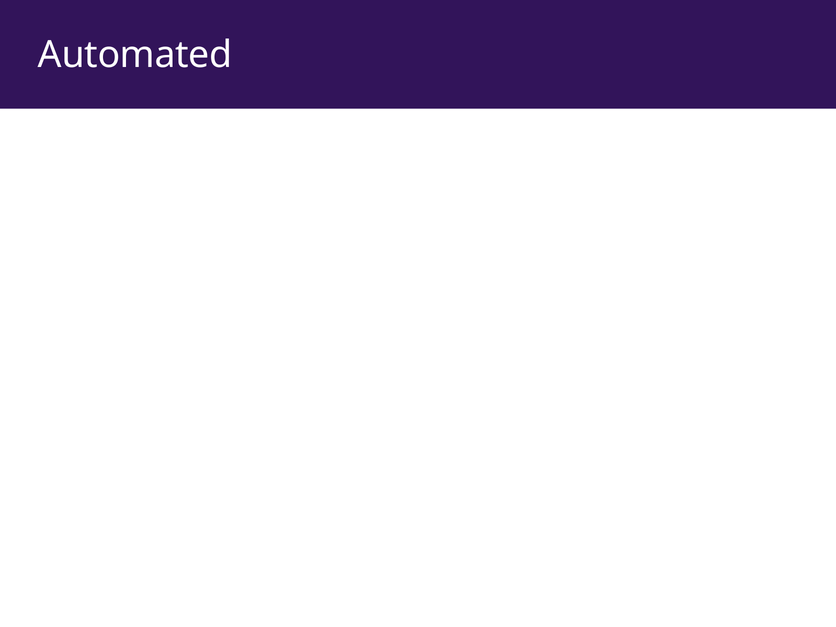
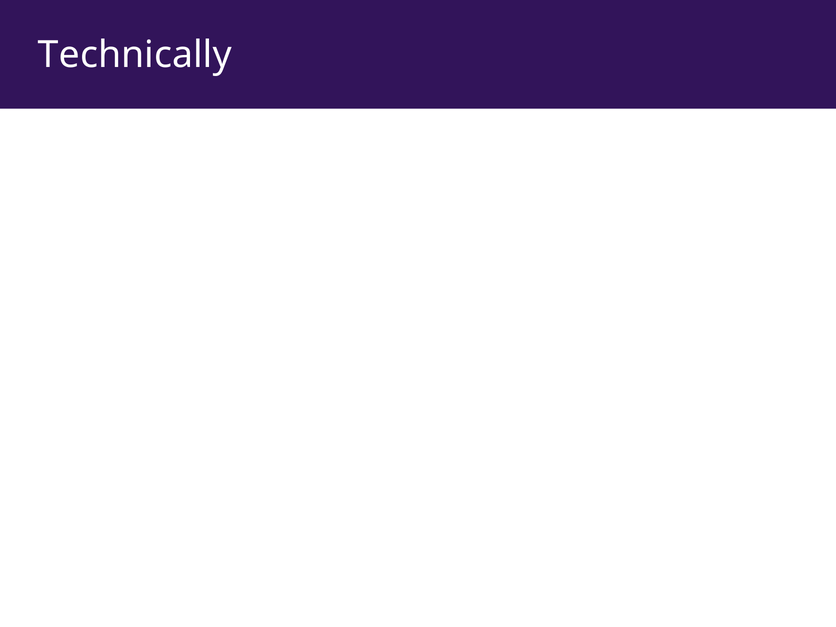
Automated: Automated -> Technically (135, 55)
